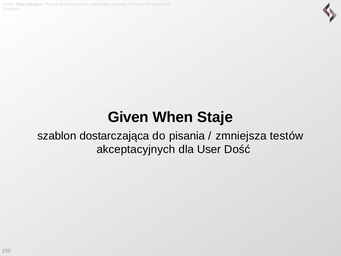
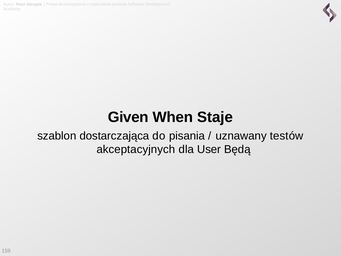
zmniejsza: zmniejsza -> uznawany (241, 136)
Dość: Dość -> Będą (237, 149)
